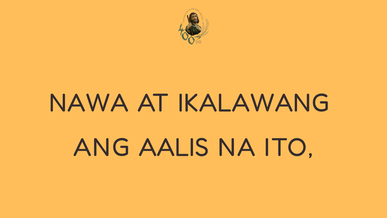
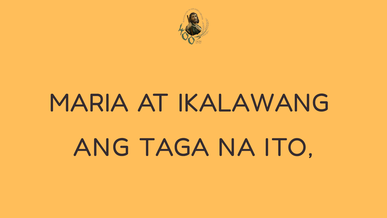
NAWA: NAWA -> MARIA (89, 103)
AALIS: AALIS -> TAGA (174, 147)
